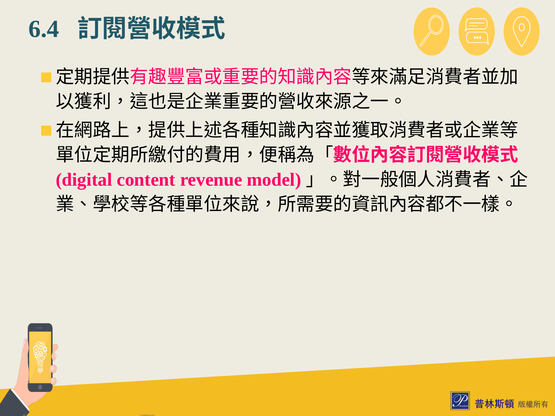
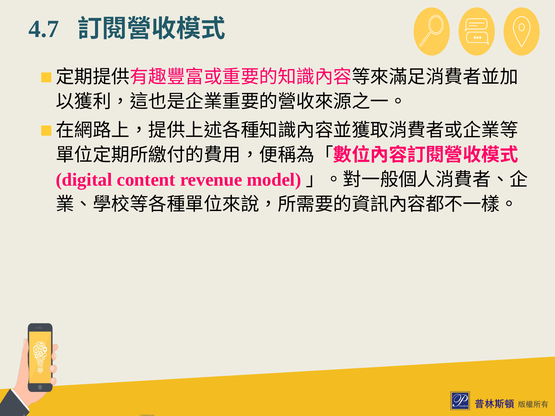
6.4: 6.4 -> 4.7 (44, 29)
